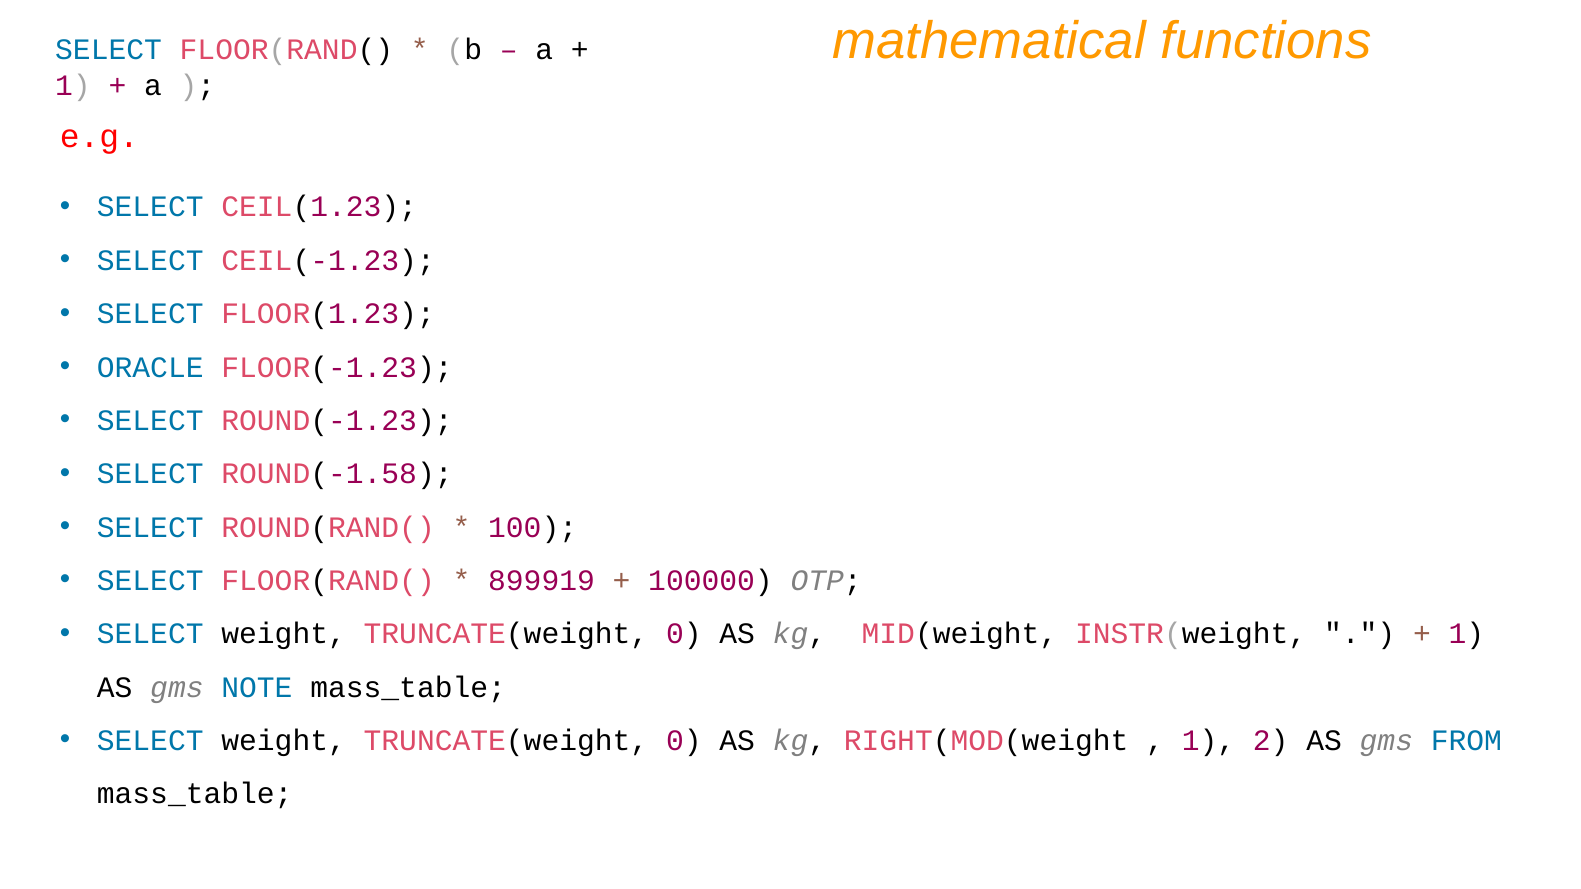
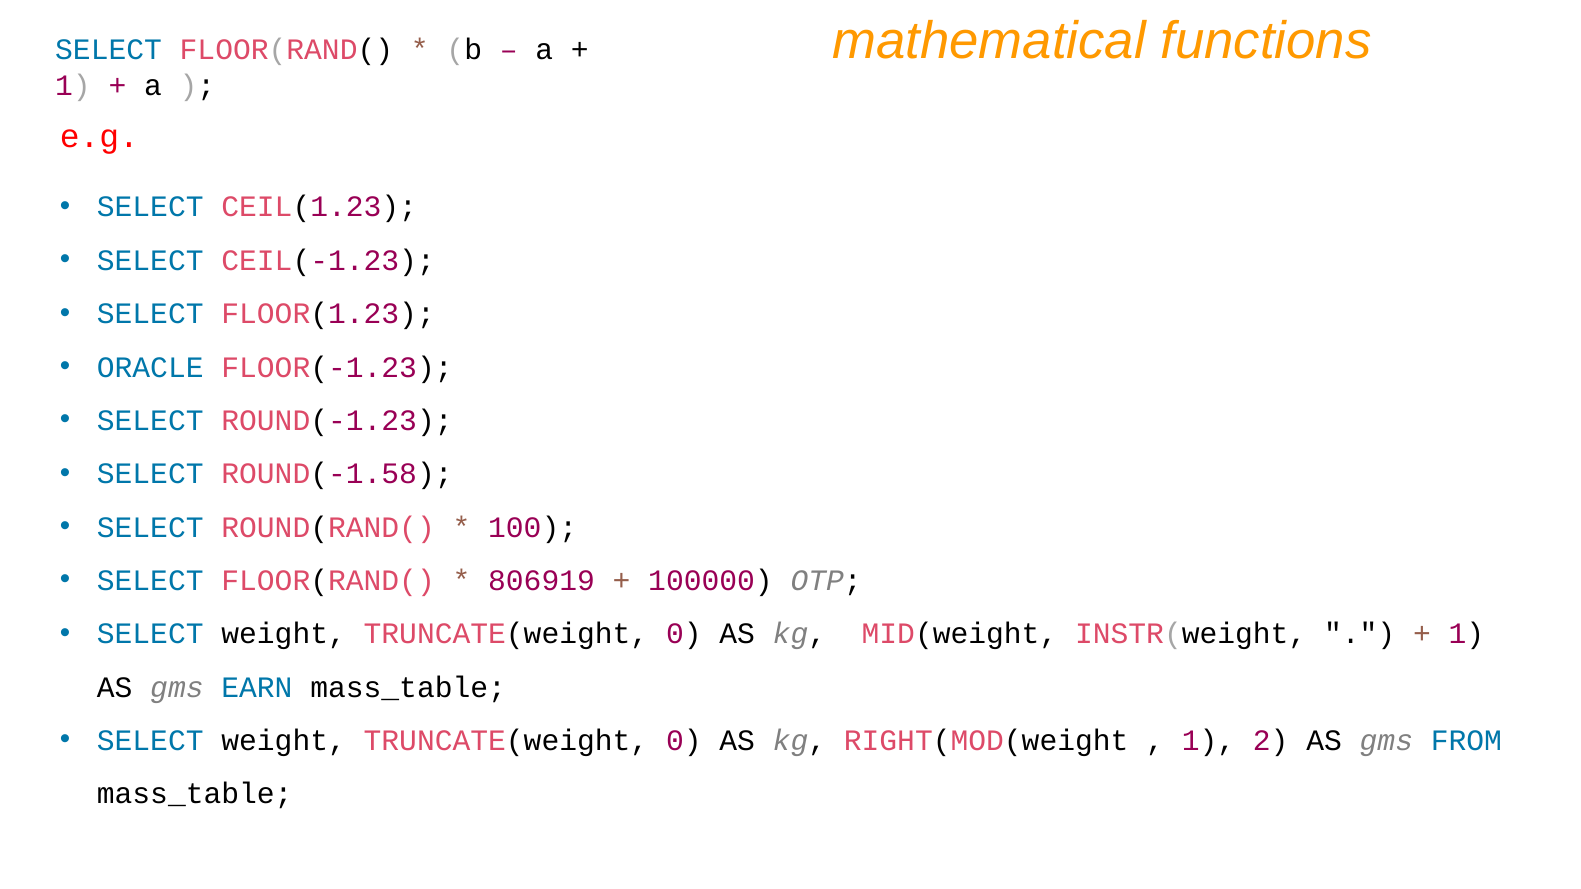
899919: 899919 -> 806919 (542, 581)
NOTE: NOTE -> EARN (257, 688)
